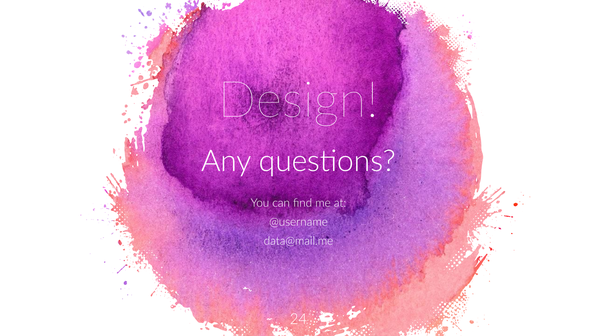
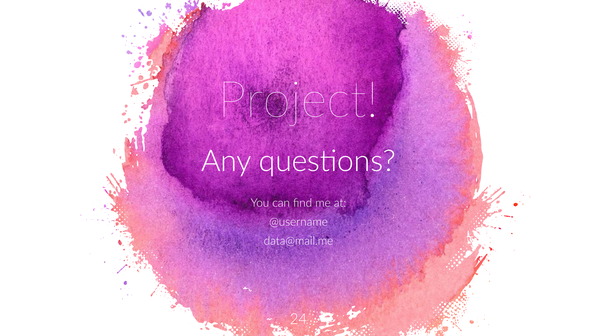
Design: Design -> Project (298, 100)
